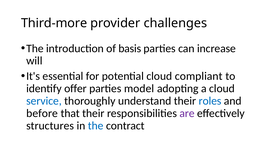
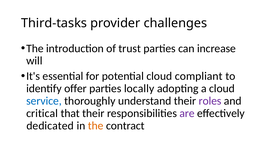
Third-more: Third-more -> Third-tasks (54, 23)
basis: basis -> trust (130, 48)
model: model -> locally (139, 89)
roles colour: blue -> purple (210, 101)
before: before -> critical (42, 113)
structures: structures -> dedicated (50, 126)
the colour: blue -> orange (96, 126)
